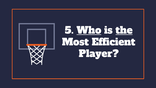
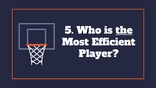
Who underline: present -> none (89, 30)
